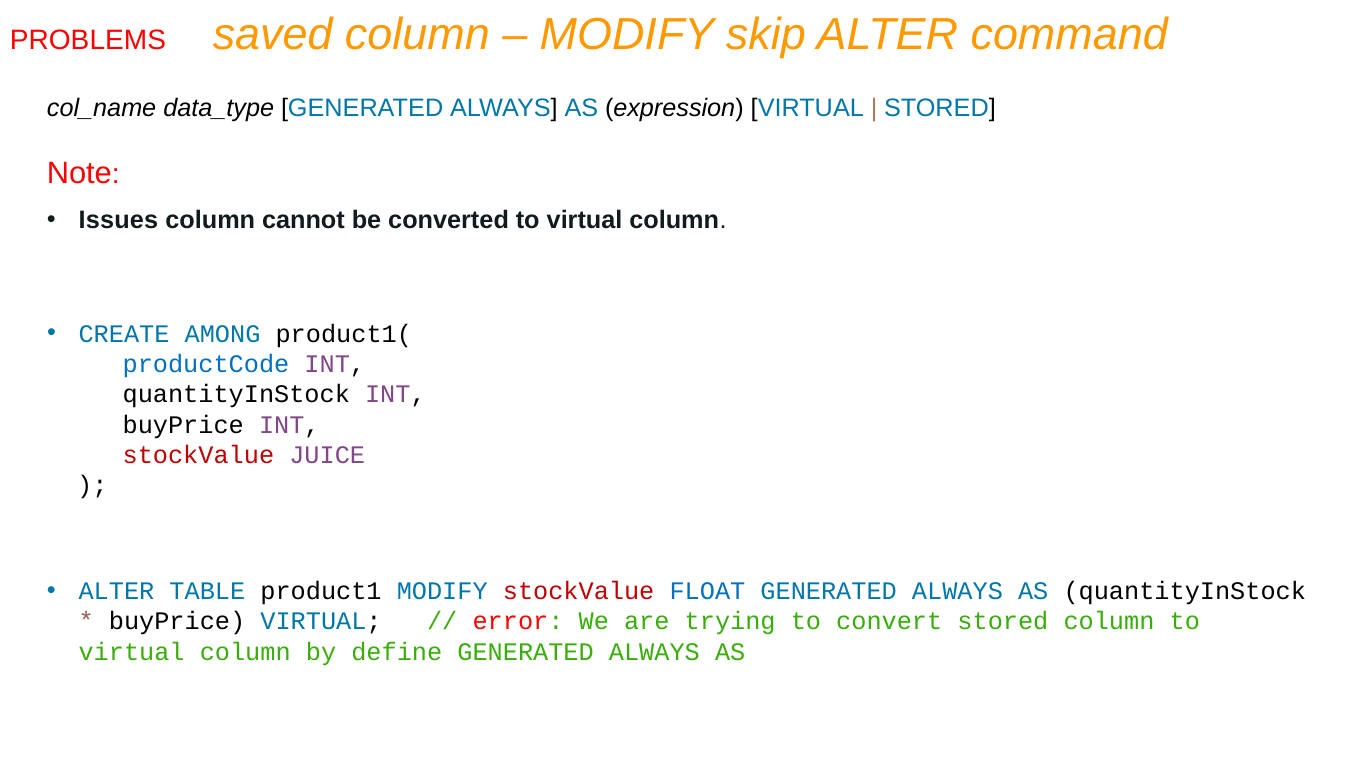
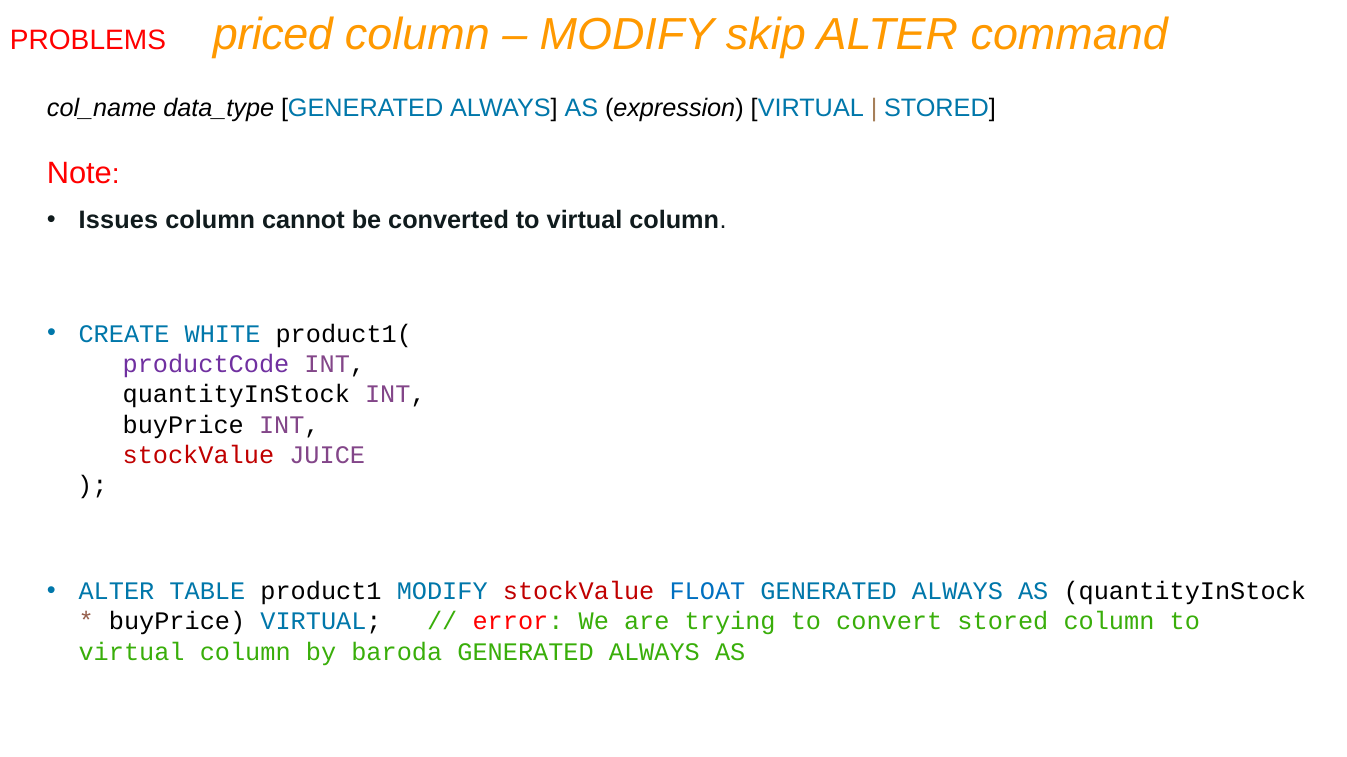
saved: saved -> priced (273, 35)
AMONG: AMONG -> WHITE (223, 334)
productCode colour: blue -> purple (206, 364)
define: define -> baroda (397, 652)
